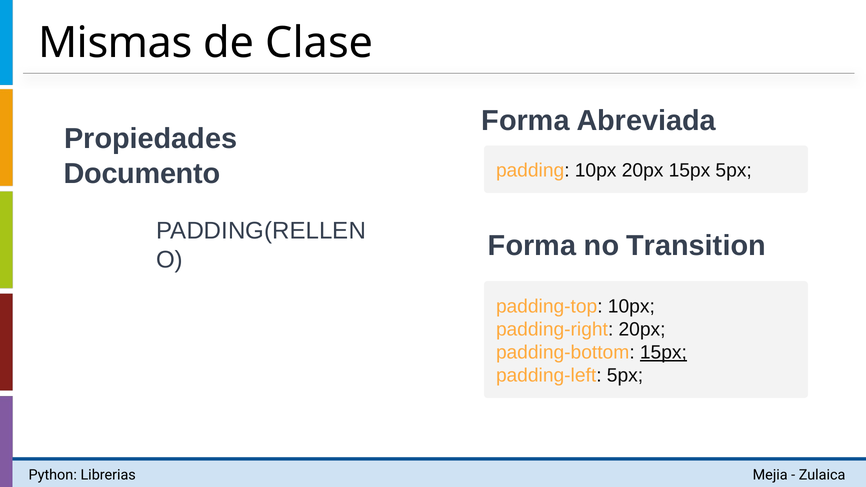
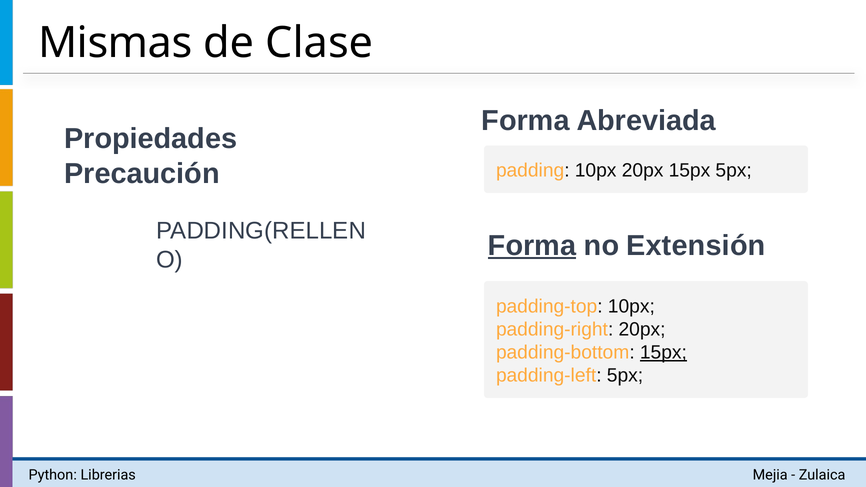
Documento: Documento -> Precaución (142, 174)
Forma underline: none -> present (532, 246)
Transition: Transition -> Extensión (696, 246)
